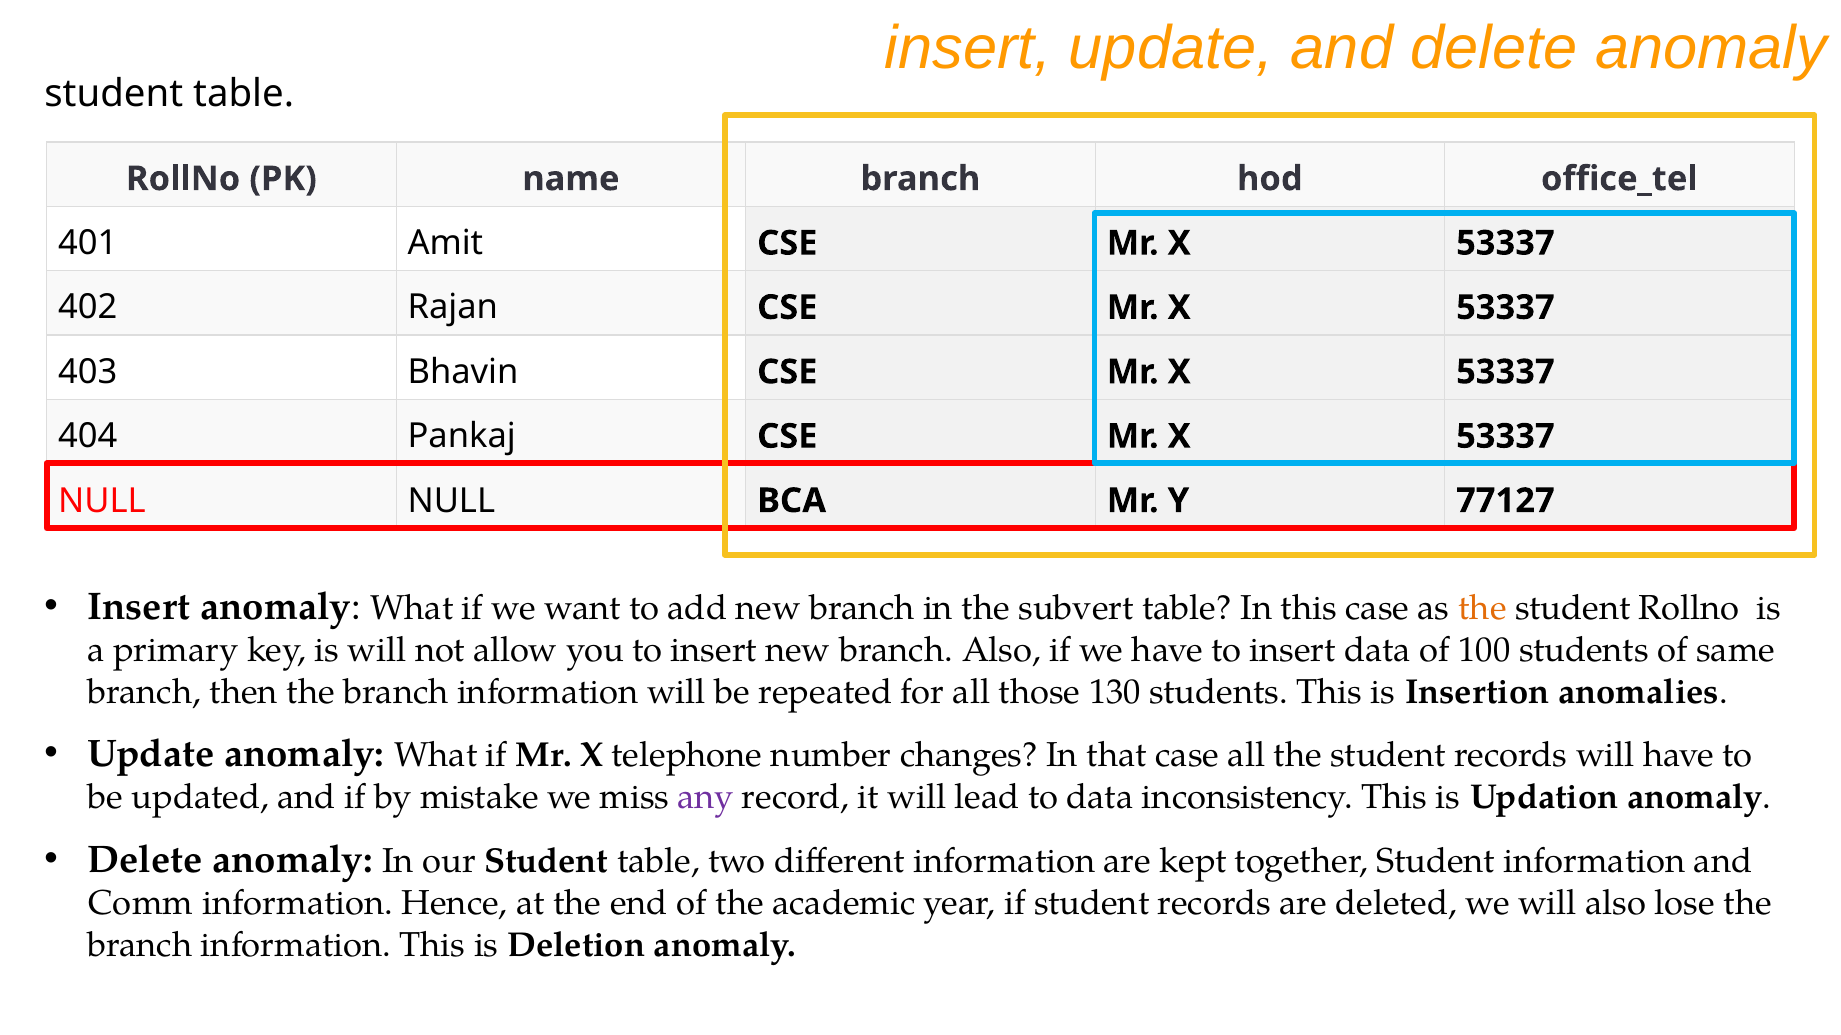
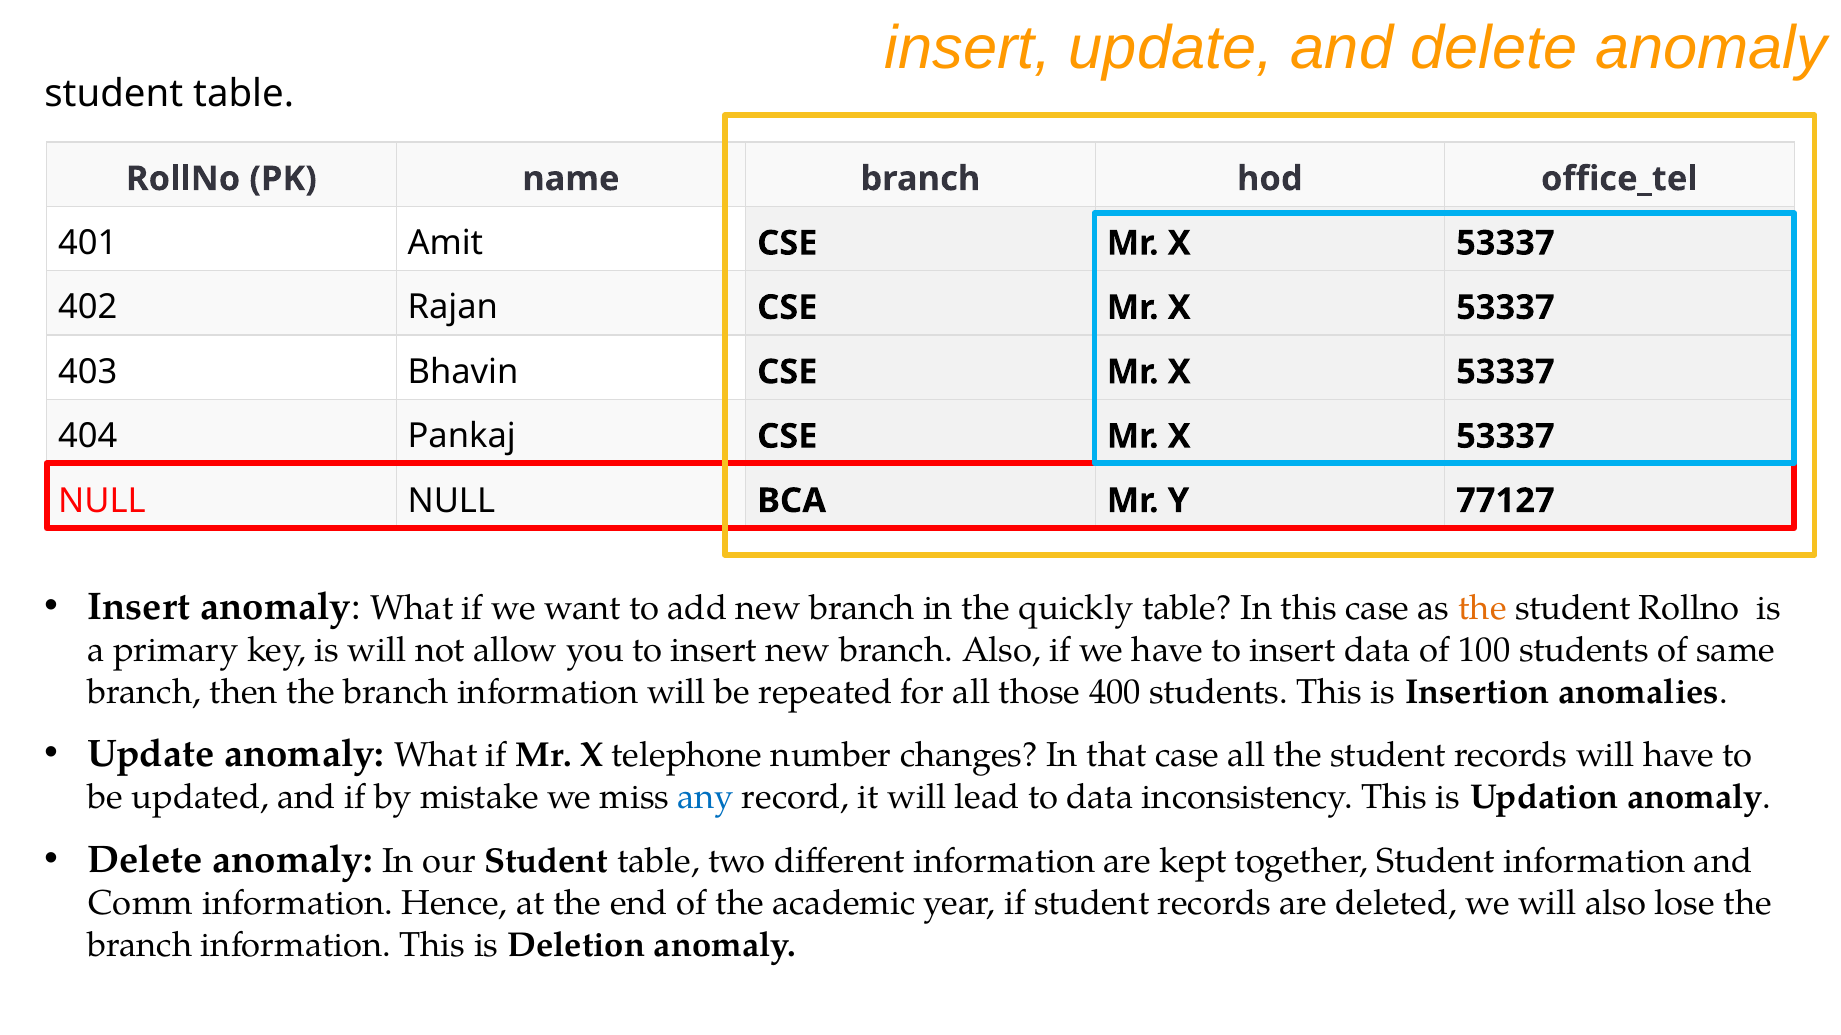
subvert: subvert -> quickly (1076, 609)
130: 130 -> 400 (1115, 692)
any colour: purple -> blue (706, 798)
